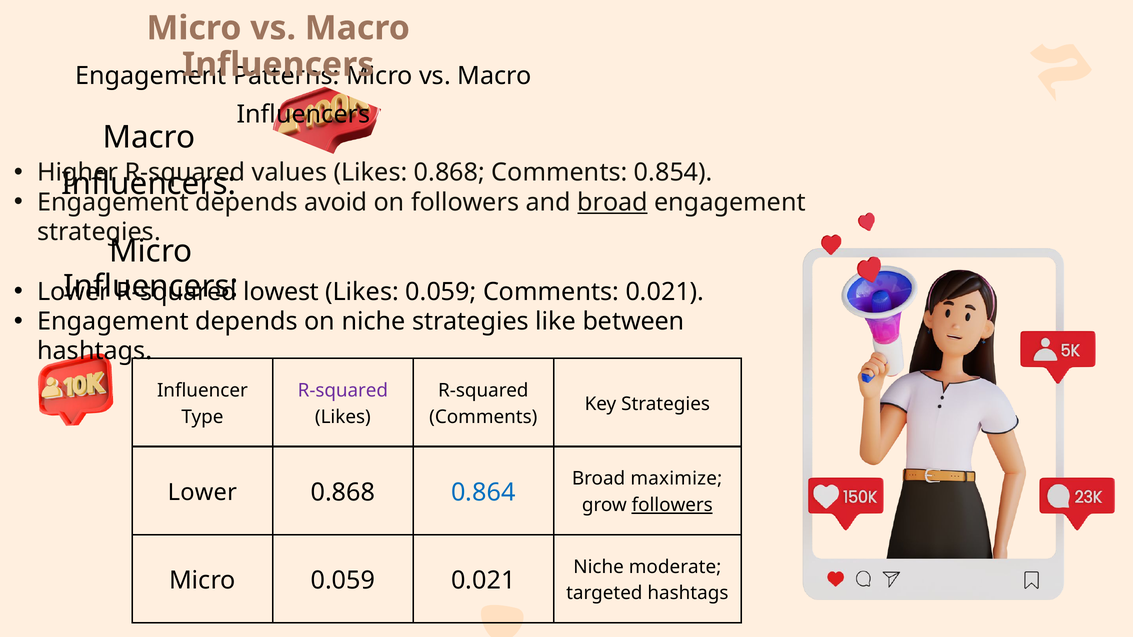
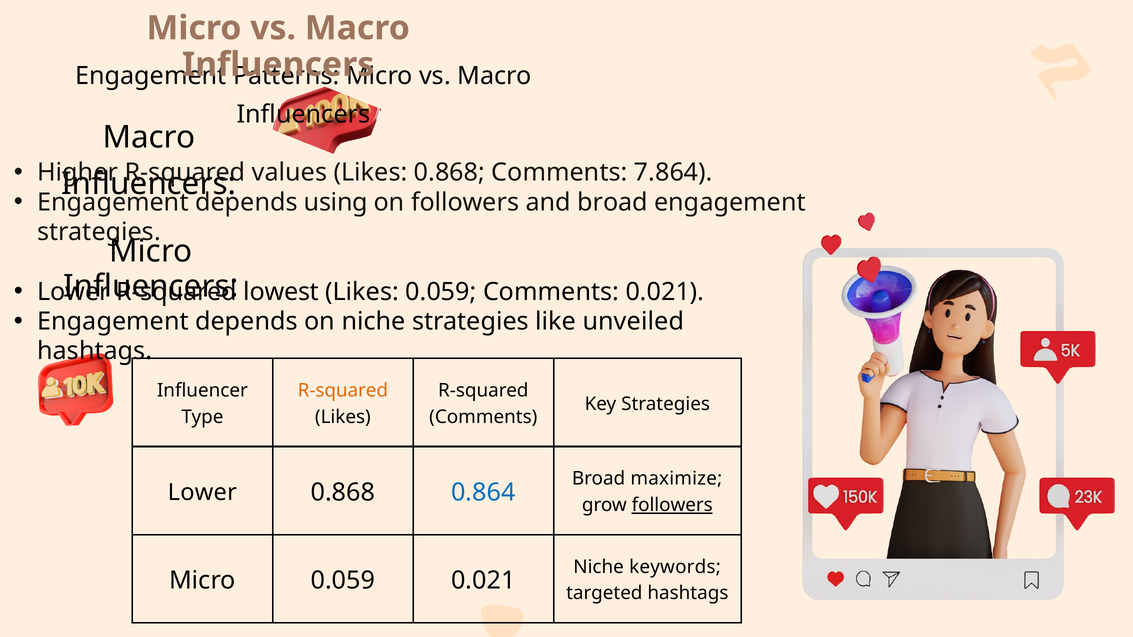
0.854: 0.854 -> 7.864 (673, 173)
avoid: avoid -> using (336, 202)
broad underline: present -> none (613, 202)
between: between -> unveiled (633, 322)
R-squared colour: purple -> orange (343, 391)
moderate: moderate -> keywords (675, 567)
